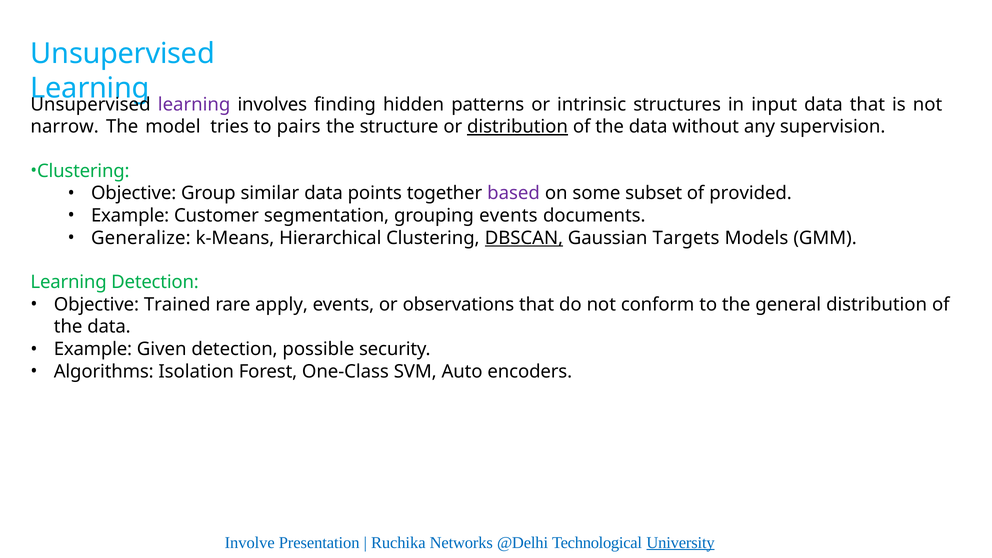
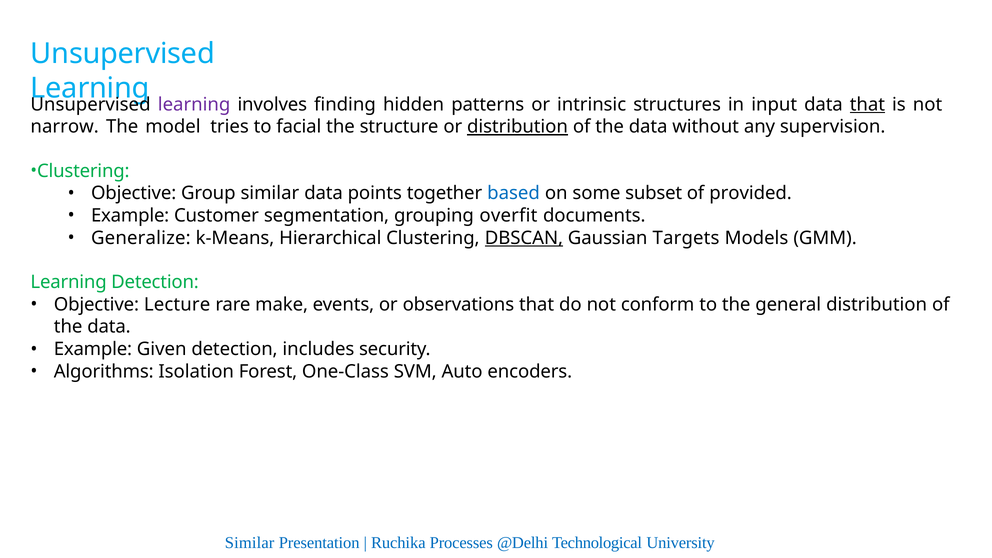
that underline: none -> present (867, 104)
pairs: pairs -> facial (299, 127)
based colour: purple -> blue (514, 193)
grouping events: events -> overfit (508, 216)
Trained: Trained -> Lecture (177, 305)
apply: apply -> make (282, 305)
possible: possible -> includes (318, 349)
Involve: Involve -> Similar (250, 543)
Networks: Networks -> Processes (461, 543)
University underline: present -> none (681, 543)
